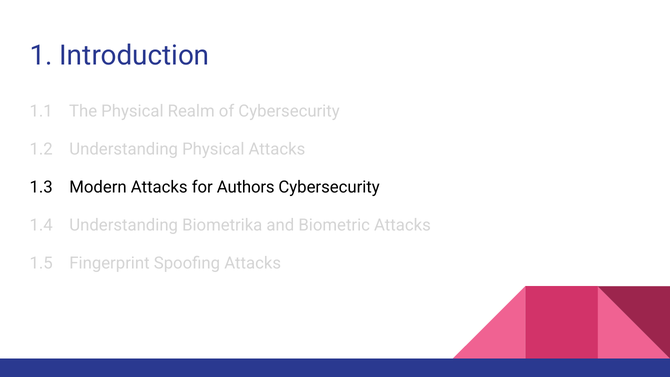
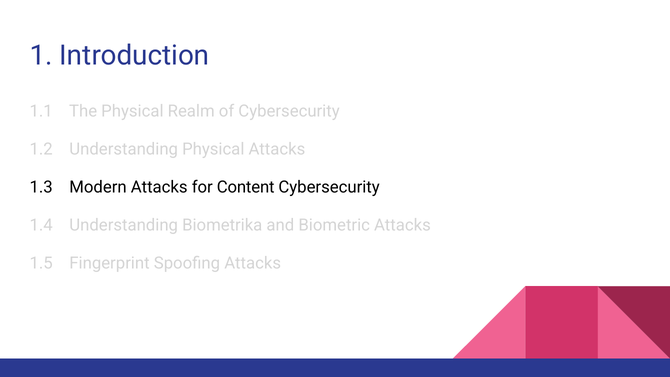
Authors: Authors -> Content (246, 187)
